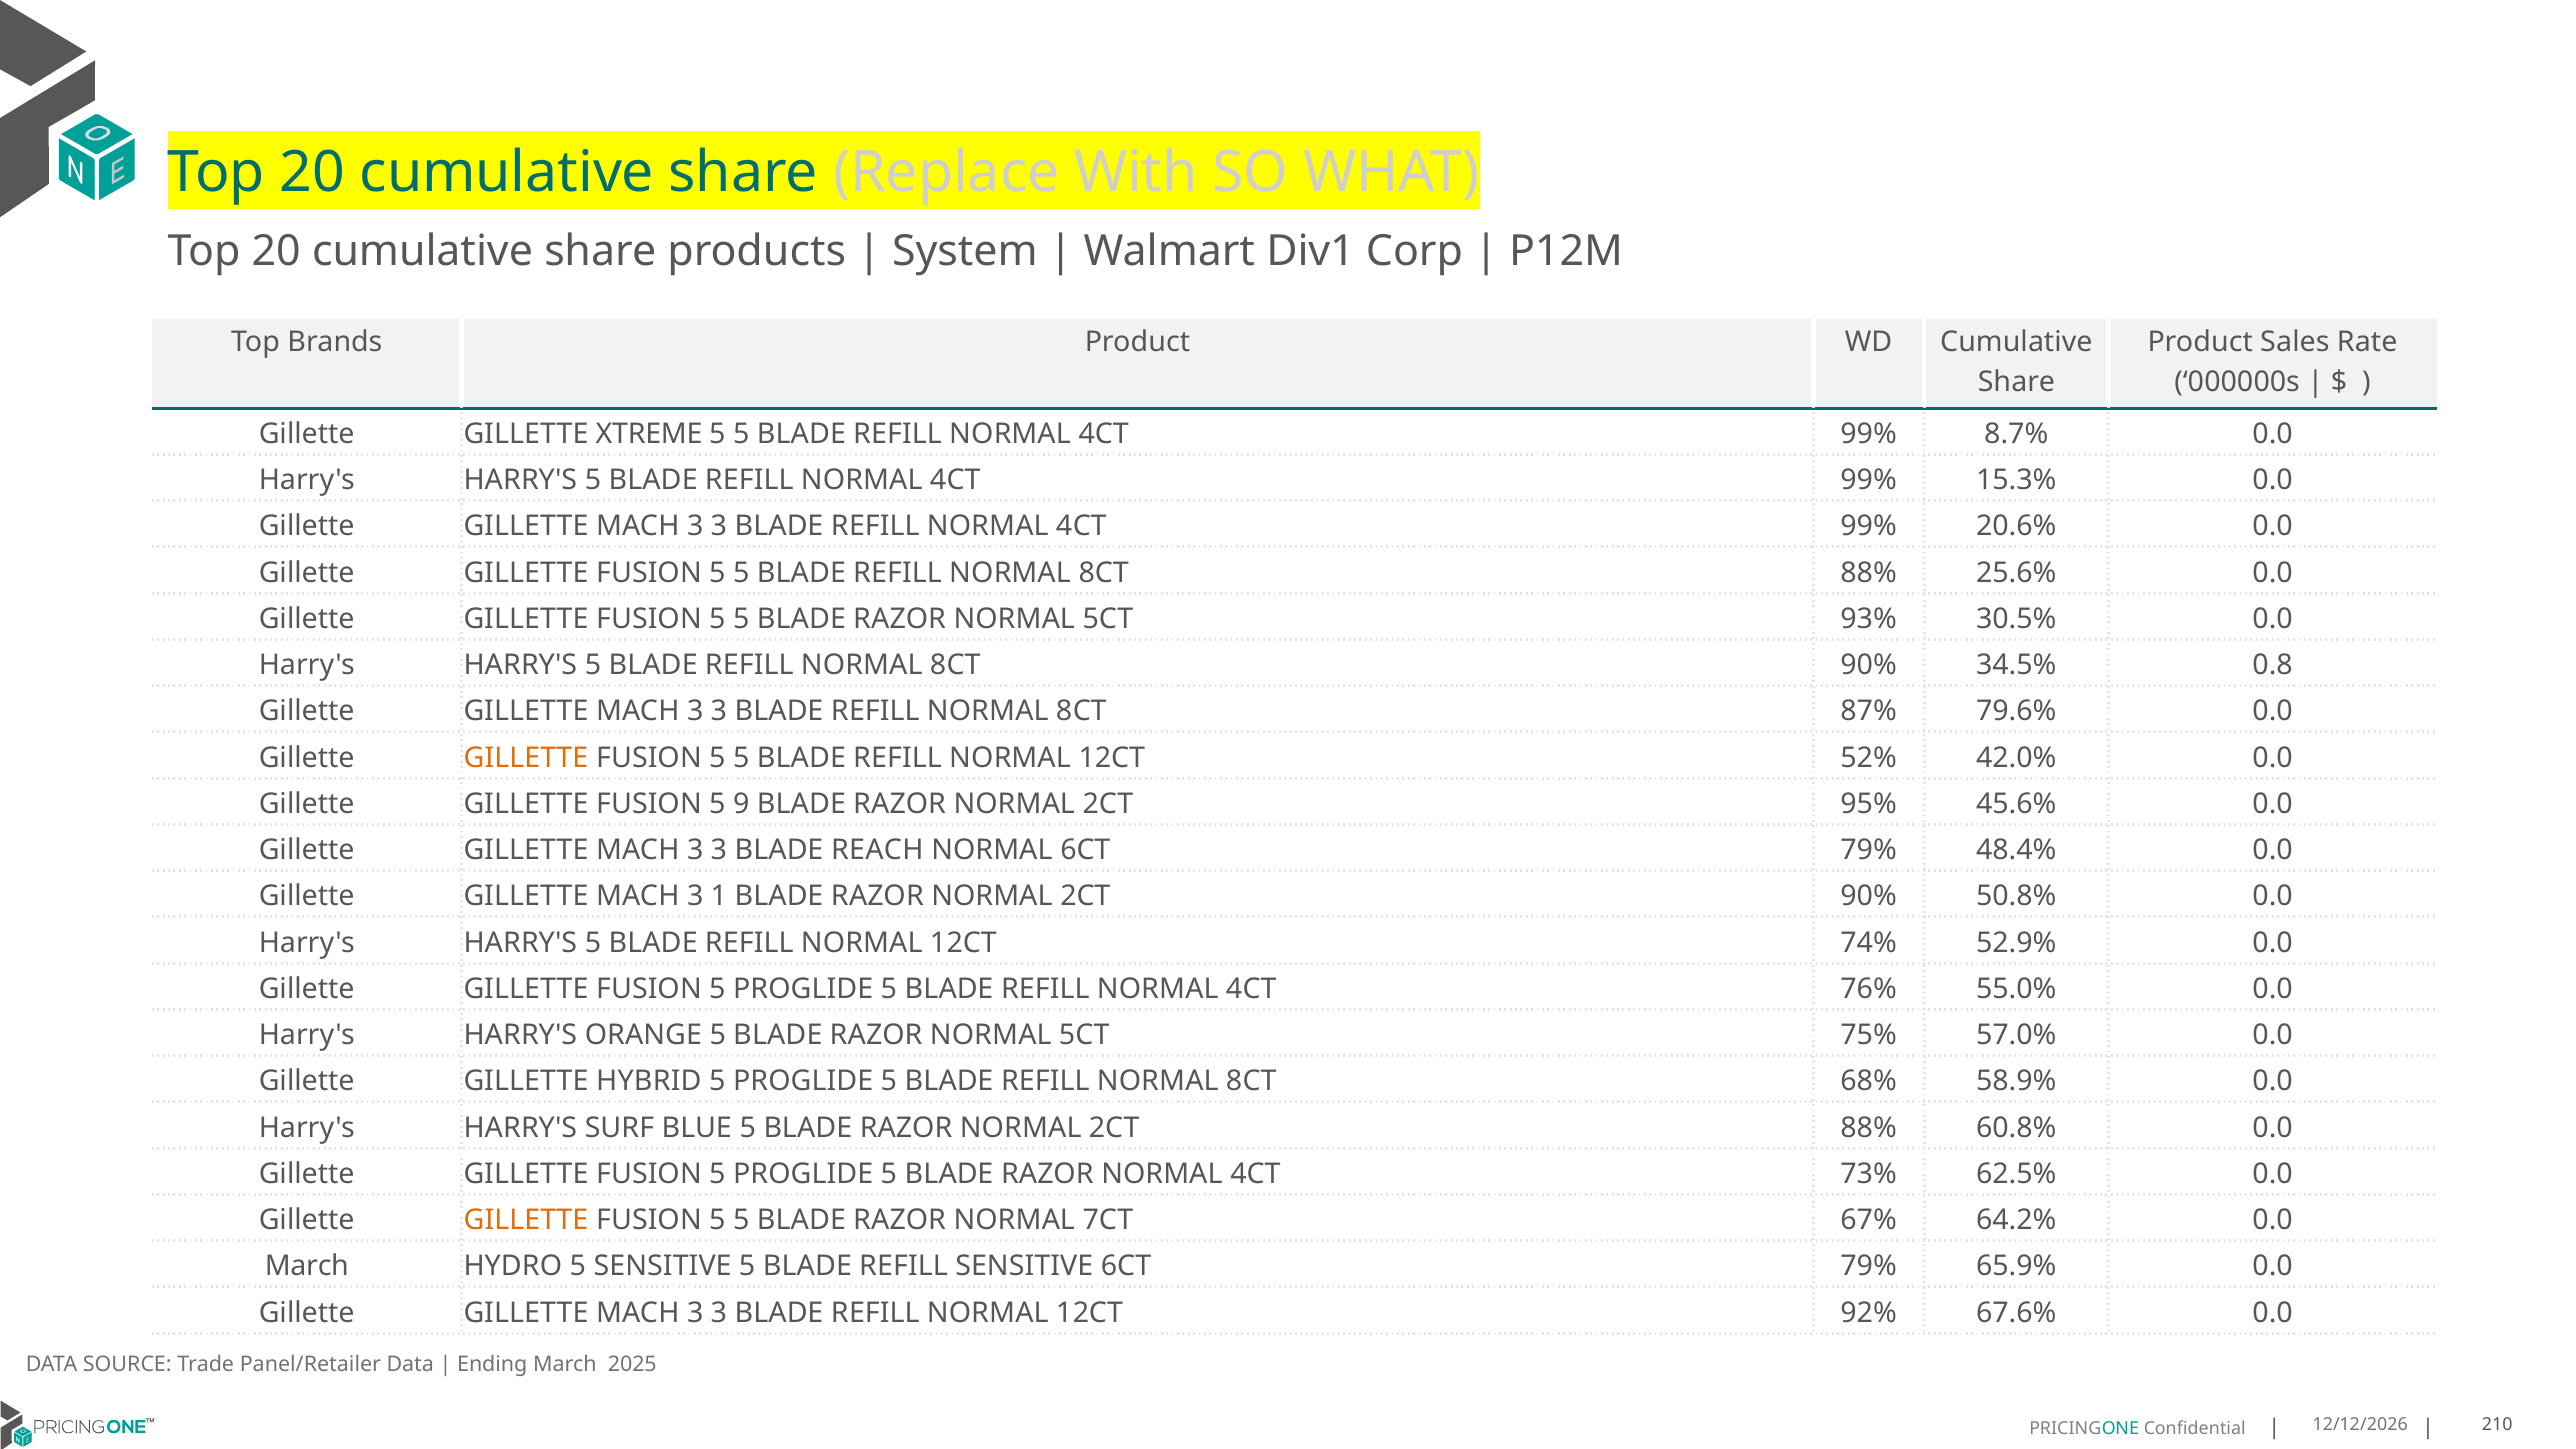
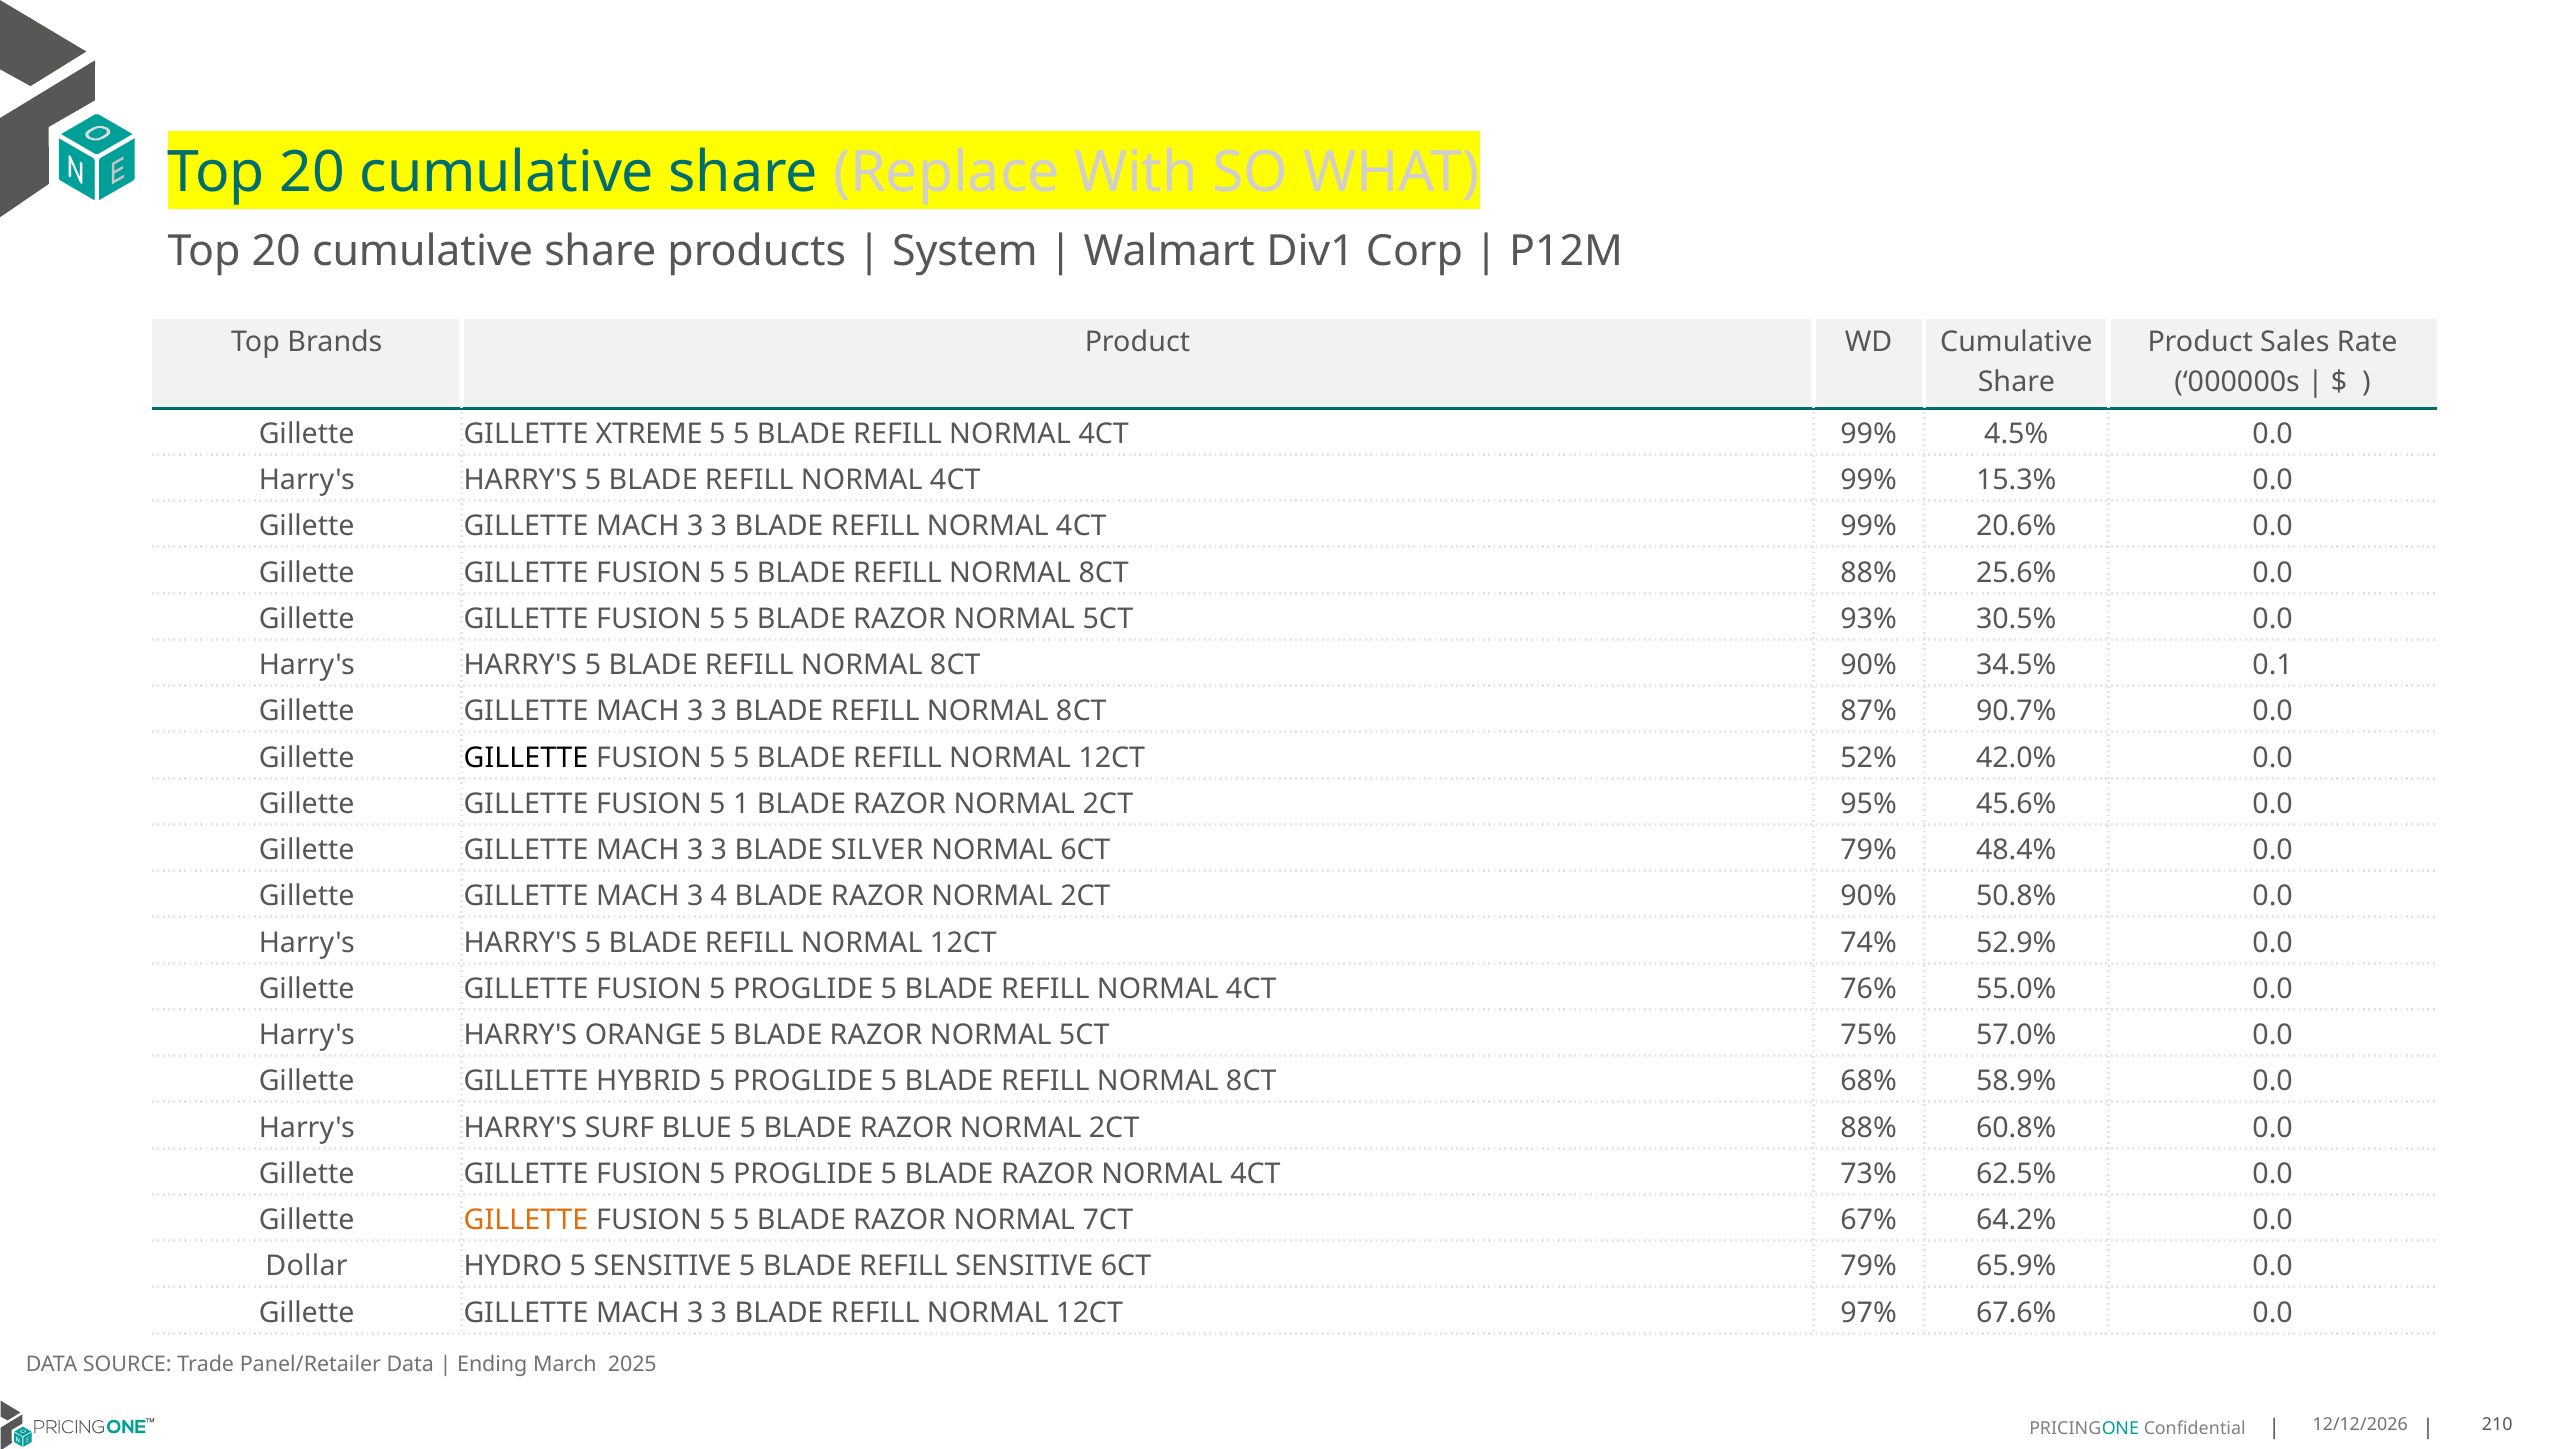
8.7%: 8.7% -> 4.5% (2016, 434)
0.8: 0.8 -> 0.1 (2273, 665)
79.6%: 79.6% -> 90.7% (2016, 711)
GILLETTE colour: orange -> black (526, 758)
9: 9 -> 1 (741, 804)
REACH: REACH -> SILVER (877, 850)
1: 1 -> 4 (719, 896)
March: March -> Dollar (307, 1266)
92%: 92% -> 97% (1869, 1313)
